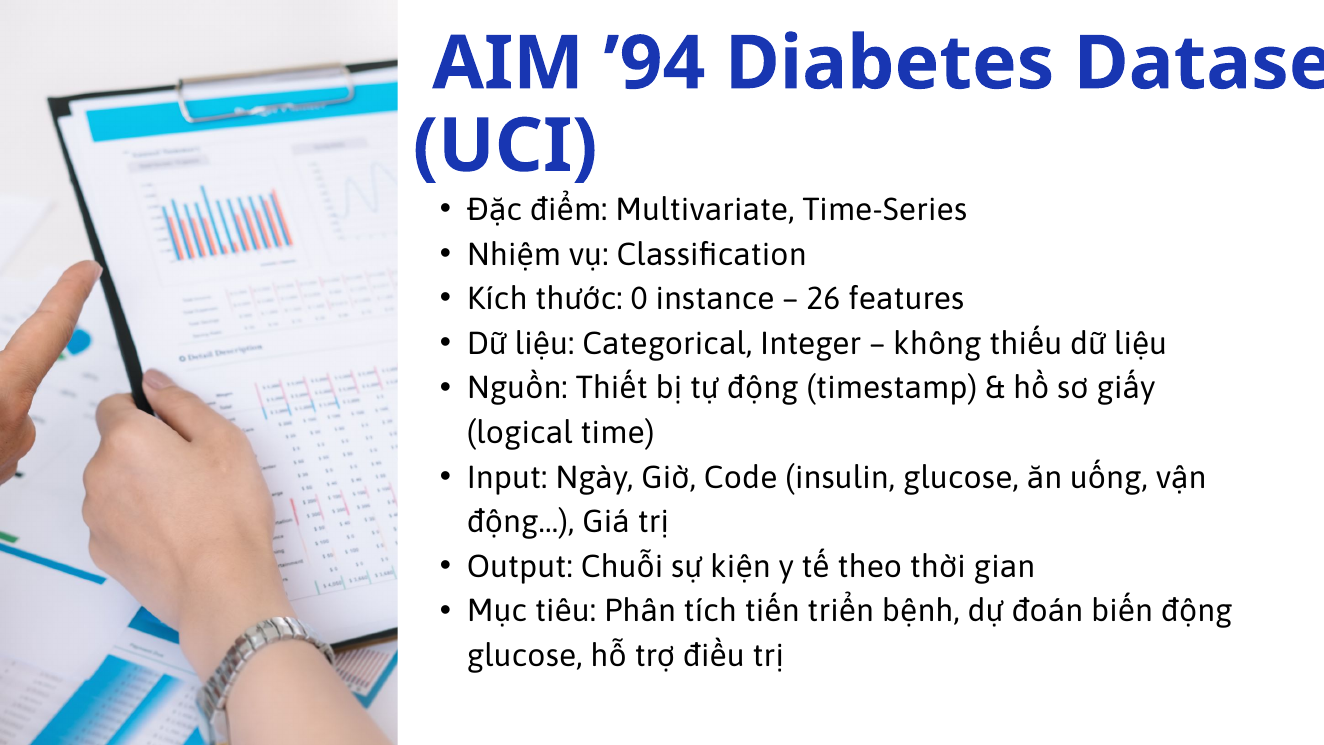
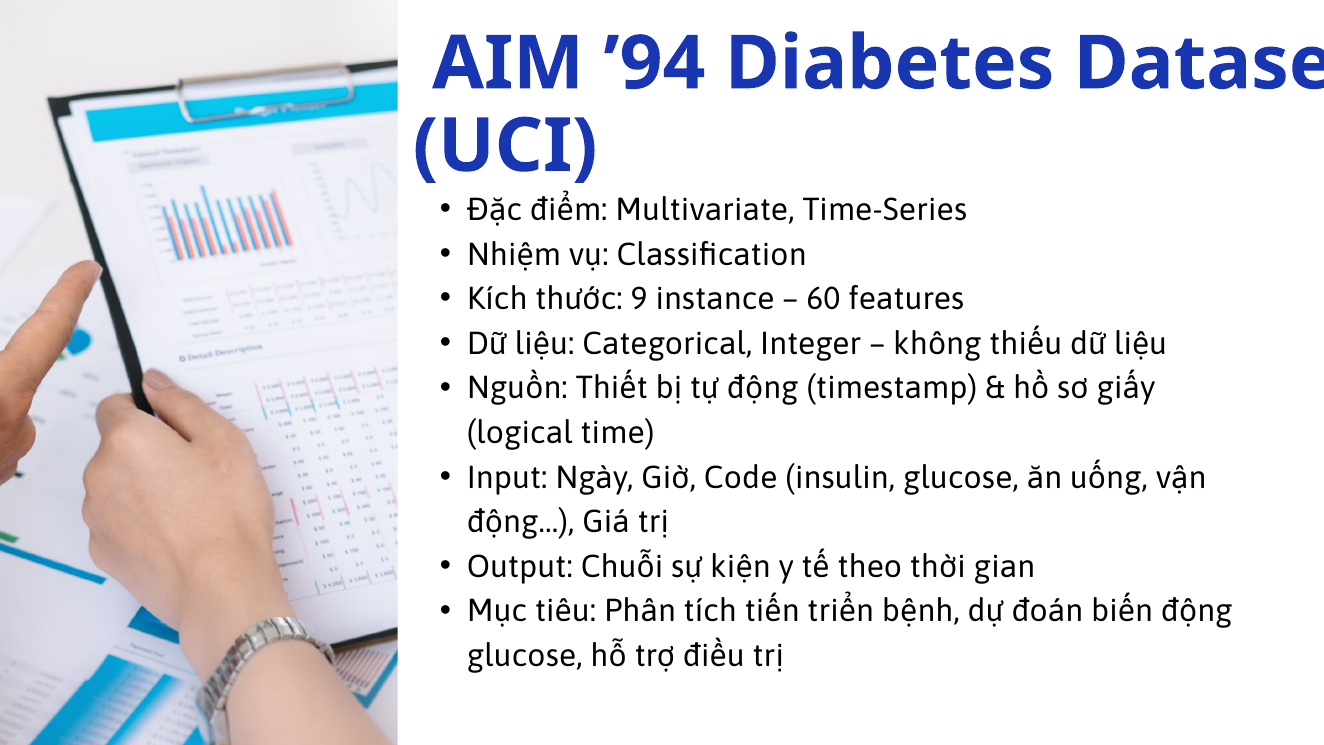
0: 0 -> 9 (639, 299)
26: 26 -> 60 (823, 299)
